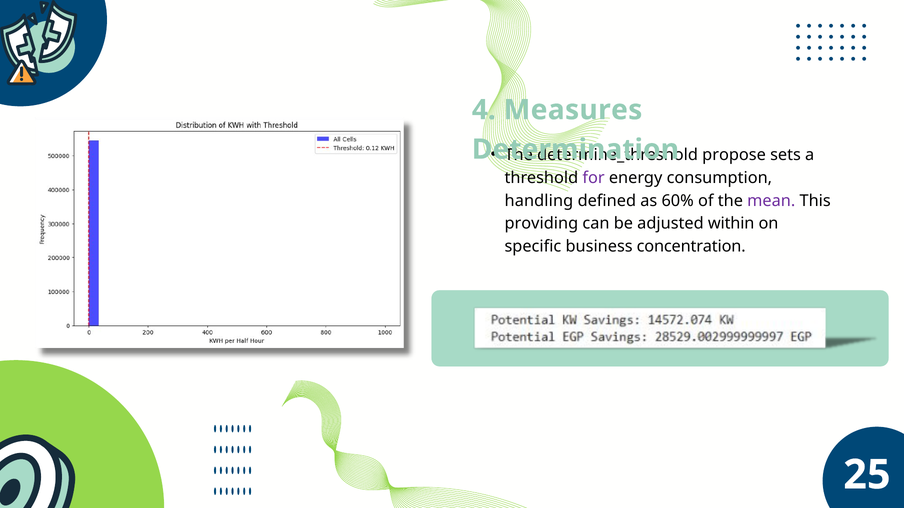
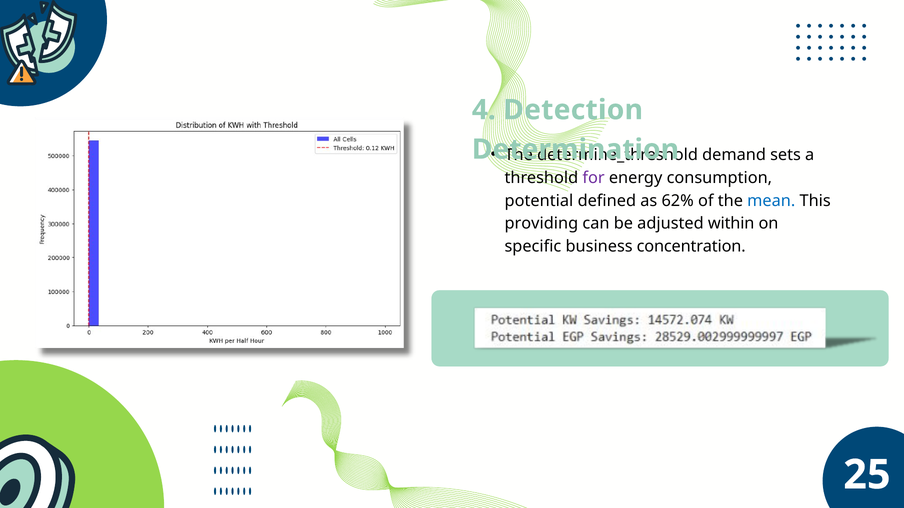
Measures: Measures -> Detection (573, 110)
propose: propose -> demand (734, 155)
handling: handling -> potential (539, 201)
60%: 60% -> 62% (678, 201)
mean colour: purple -> blue (771, 201)
